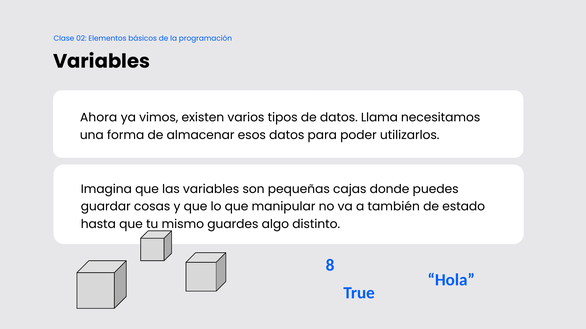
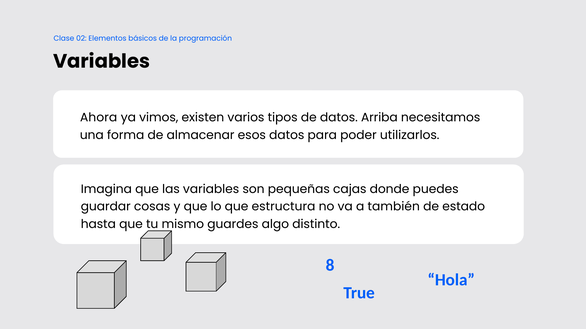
Llama: Llama -> Arriba (379, 118)
manipular: manipular -> estructura (284, 207)
